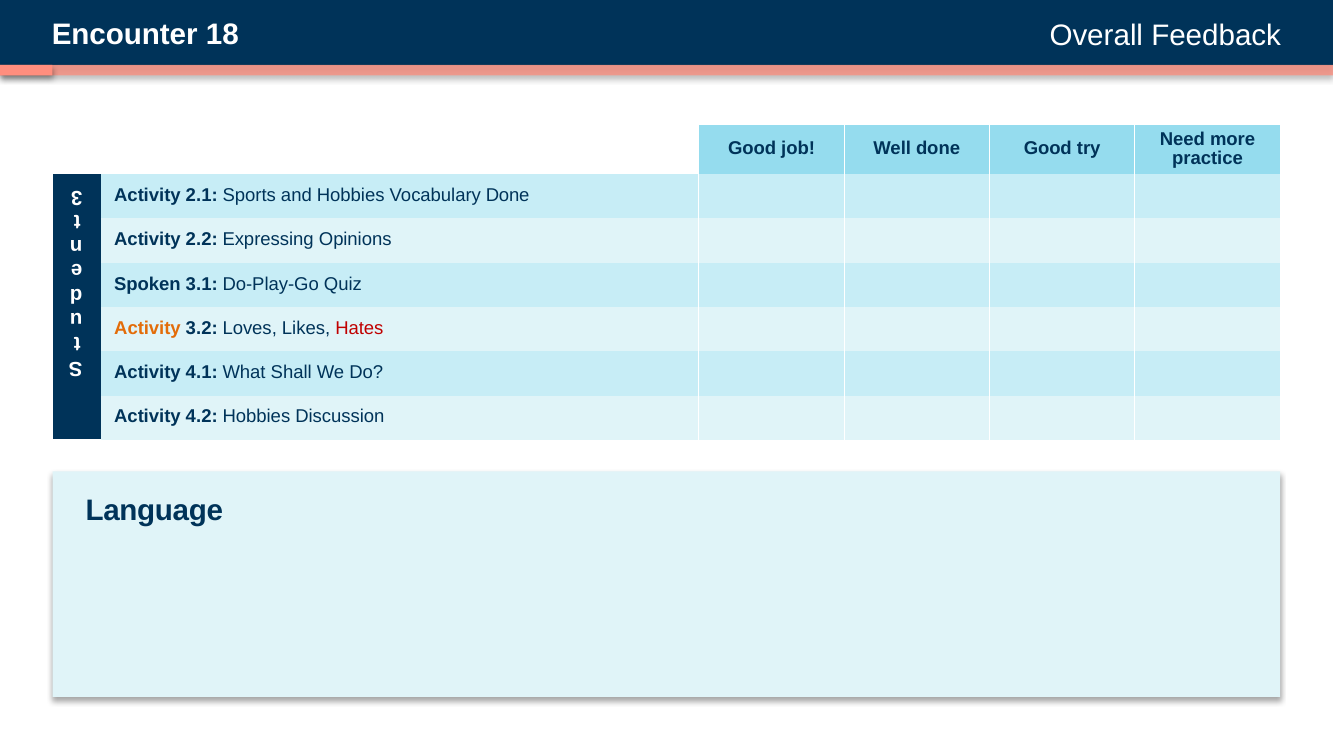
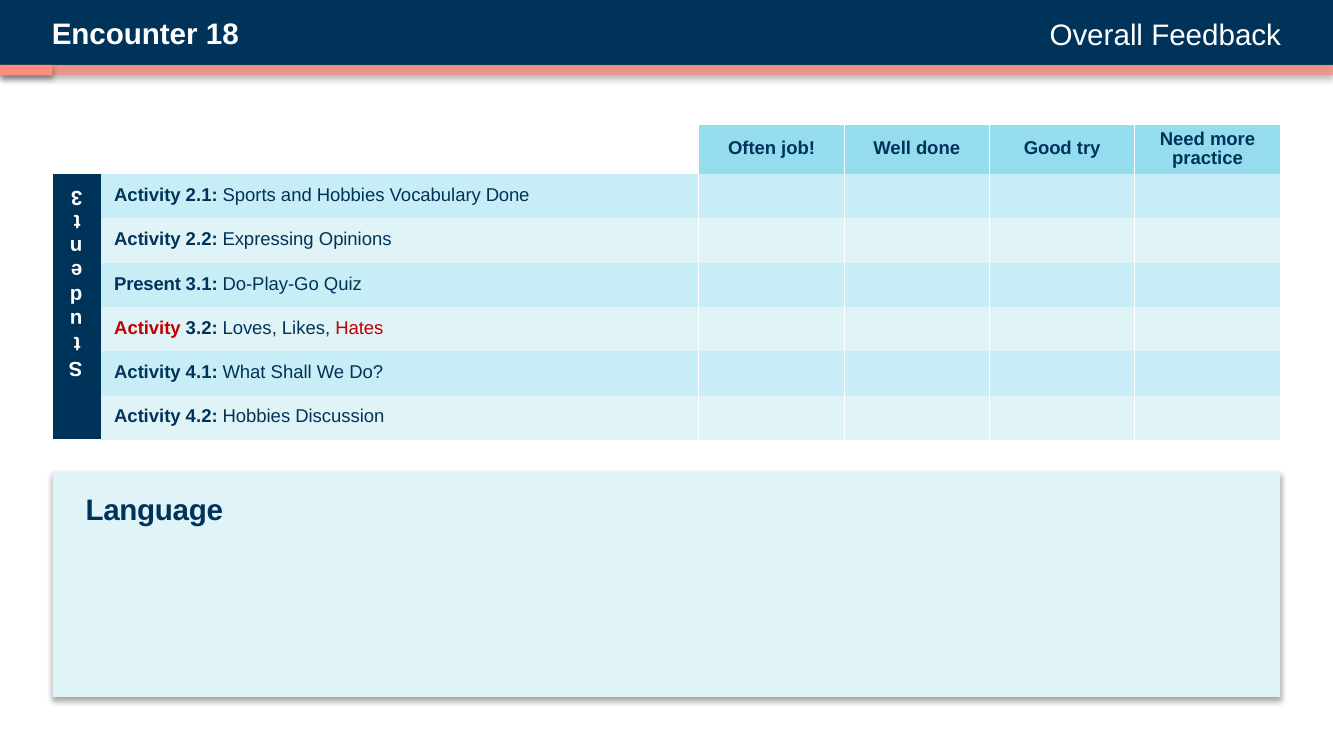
Good: Good -> Often (752, 149)
Spoken: Spoken -> Present (148, 284)
Activity colour: orange -> red (147, 328)
